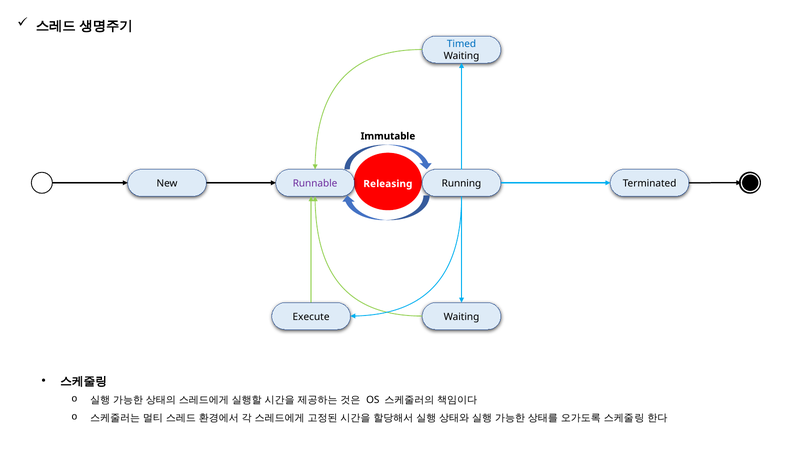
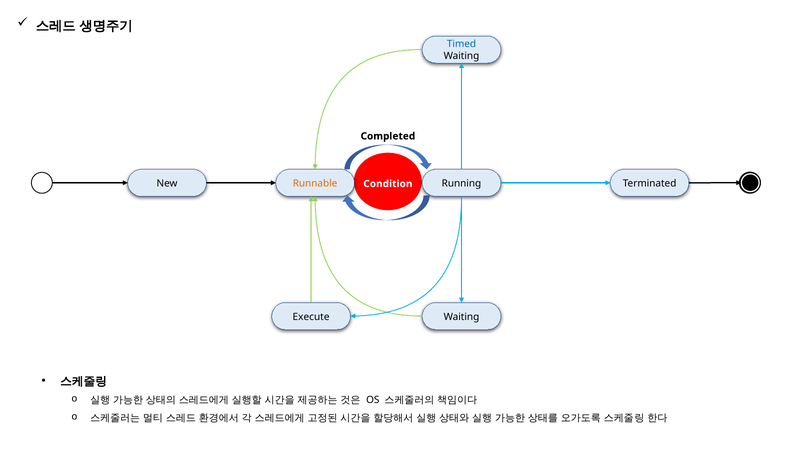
Immutable: Immutable -> Completed (388, 136)
Runnable colour: purple -> orange (315, 184)
Releasing: Releasing -> Condition (388, 184)
